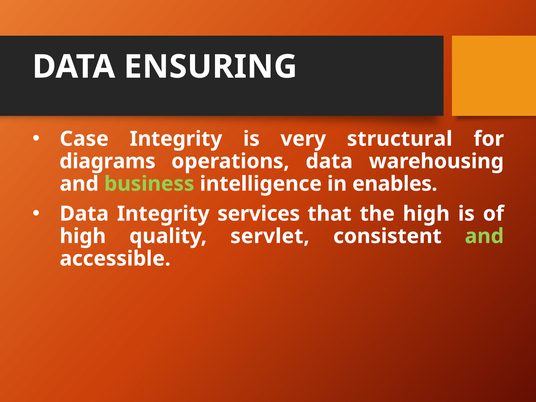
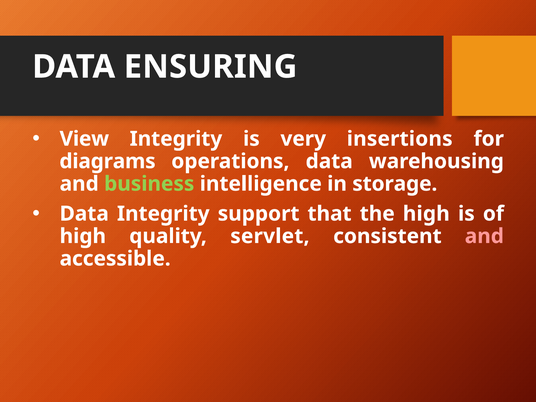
Case: Case -> View (84, 139)
structural: structural -> insertions (400, 139)
enables: enables -> storage (395, 184)
services: services -> support (259, 214)
and colour: light green -> pink (484, 236)
